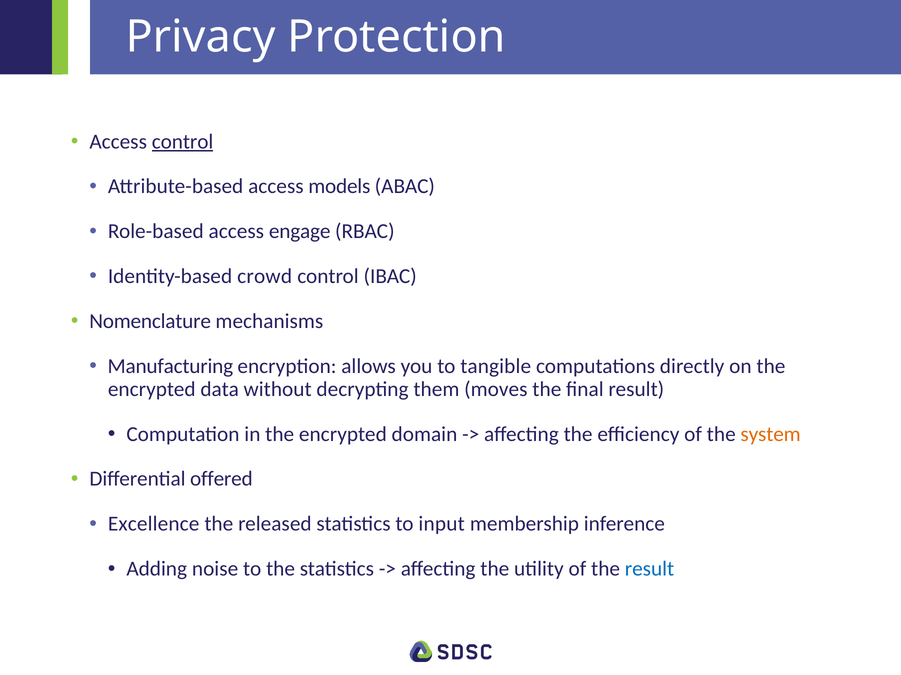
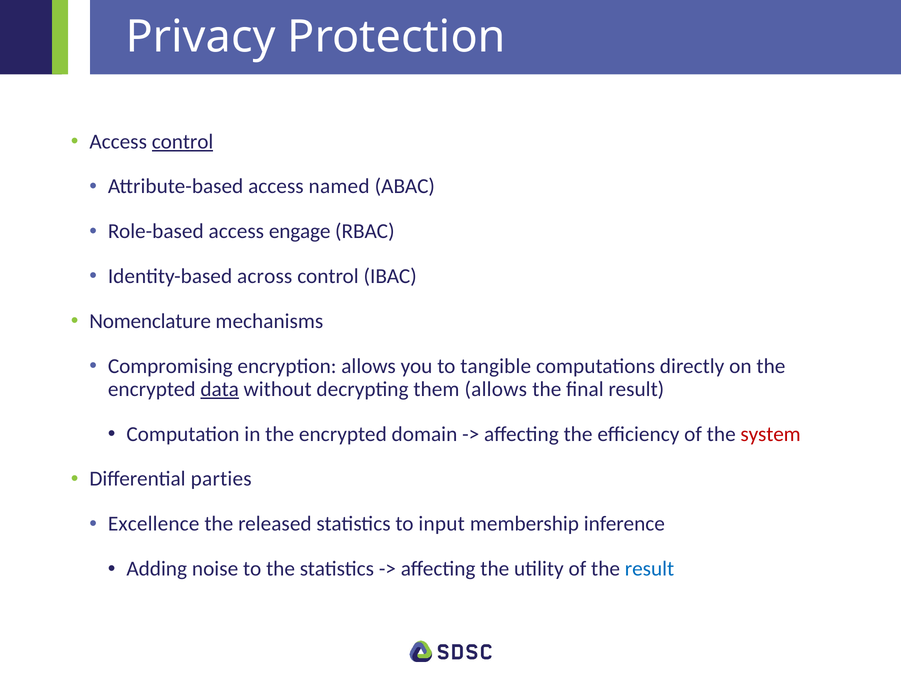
models: models -> named (339, 187)
crowd: crowd -> across (265, 277)
Manufacturing: Manufacturing -> Compromising (170, 367)
data underline: none -> present (220, 390)
them moves: moves -> allows (496, 390)
system colour: orange -> red (771, 435)
offered: offered -> parties (221, 479)
